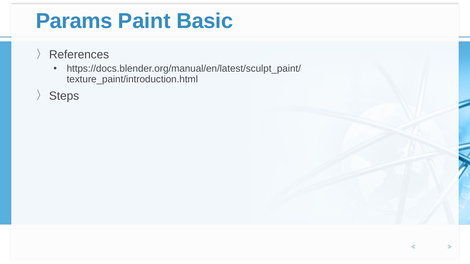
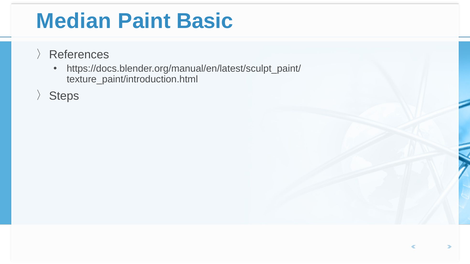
Params: Params -> Median (74, 21)
